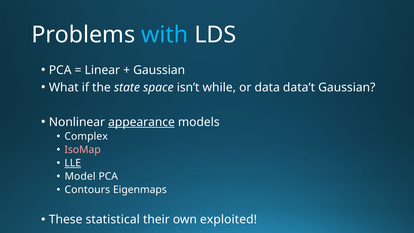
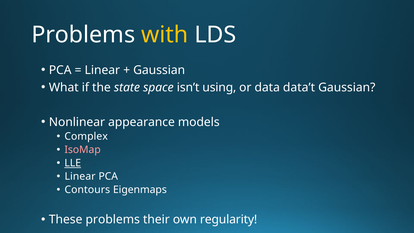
with colour: light blue -> yellow (165, 35)
while: while -> using (219, 87)
appearance underline: present -> none (142, 122)
Model: Model -> Linear (80, 176)
These statistical: statistical -> problems (113, 219)
exploited: exploited -> regularity (229, 219)
